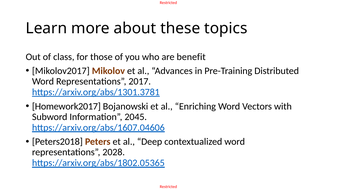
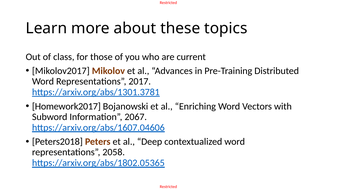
benefit: benefit -> current (191, 57)
2045: 2045 -> 2067 (136, 117)
2028: 2028 -> 2058 (114, 153)
